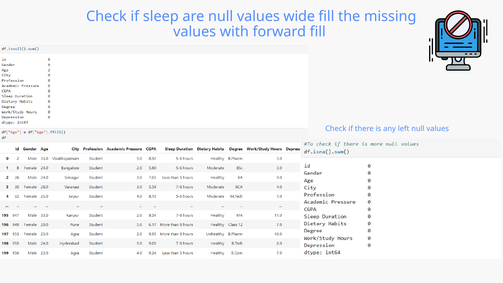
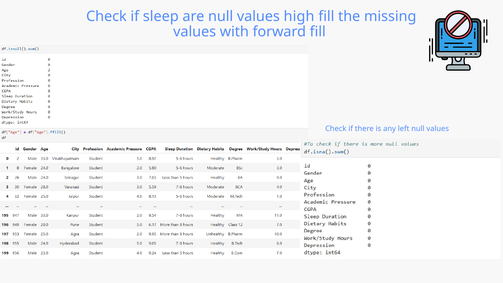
wide: wide -> high (299, 16)
